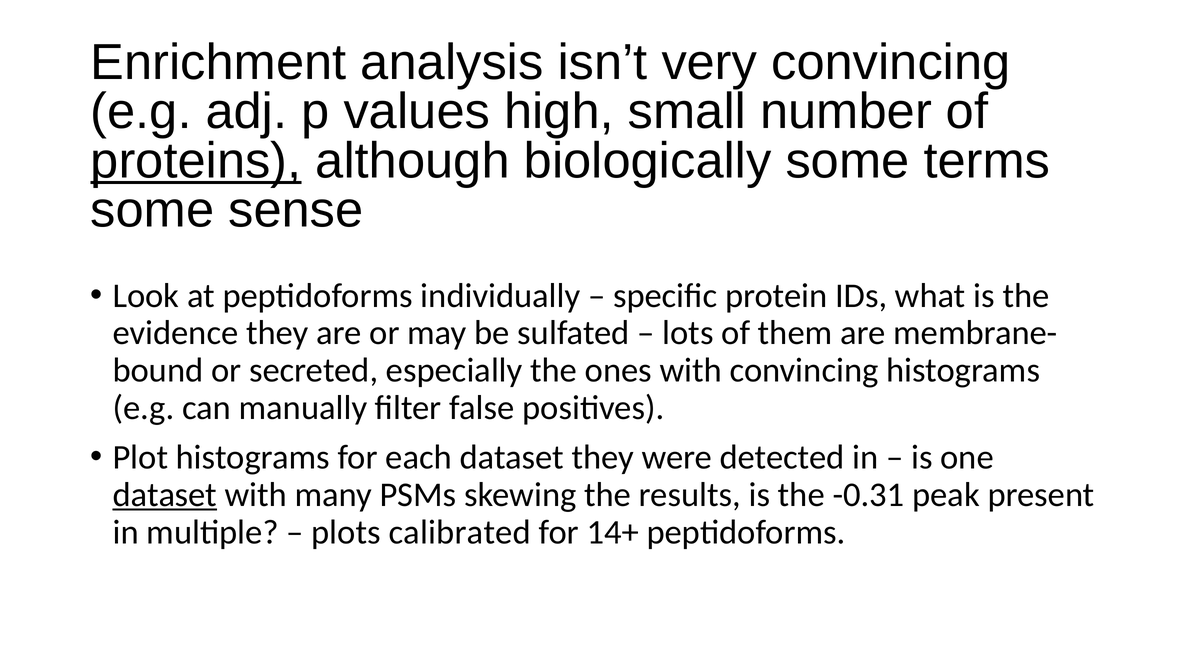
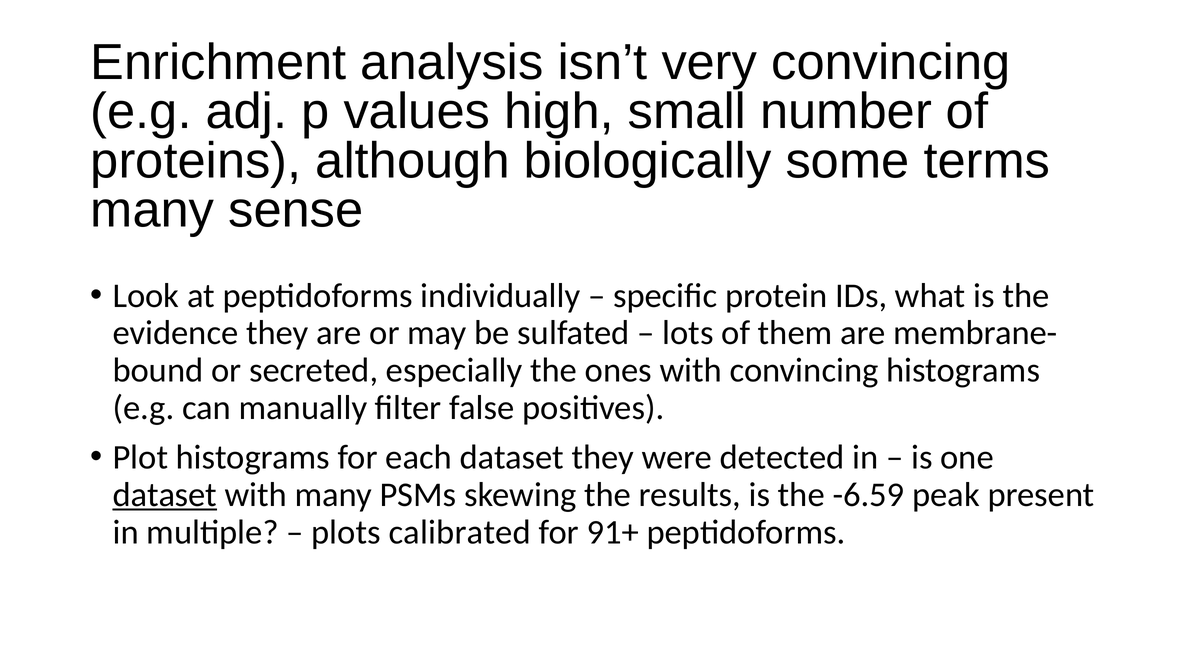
proteins underline: present -> none (196, 161)
some: some -> many (152, 210)
-0.31: -0.31 -> -6.59 (868, 495)
14+: 14+ -> 91+ (613, 532)
